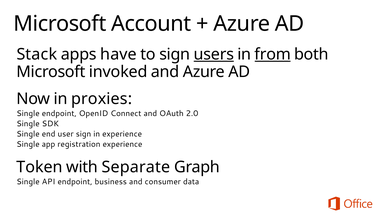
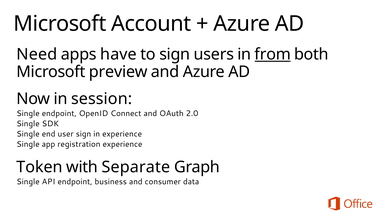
Stack: Stack -> Need (37, 54)
users underline: present -> none (214, 54)
invoked: invoked -> preview (118, 72)
proxies: proxies -> session (102, 99)
